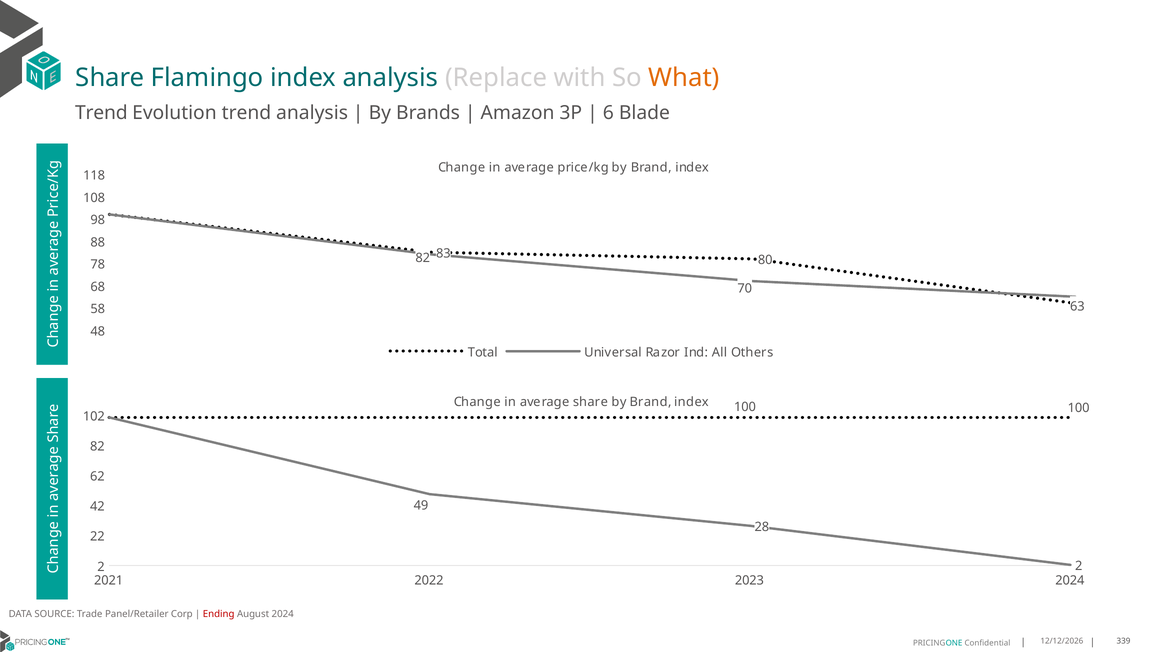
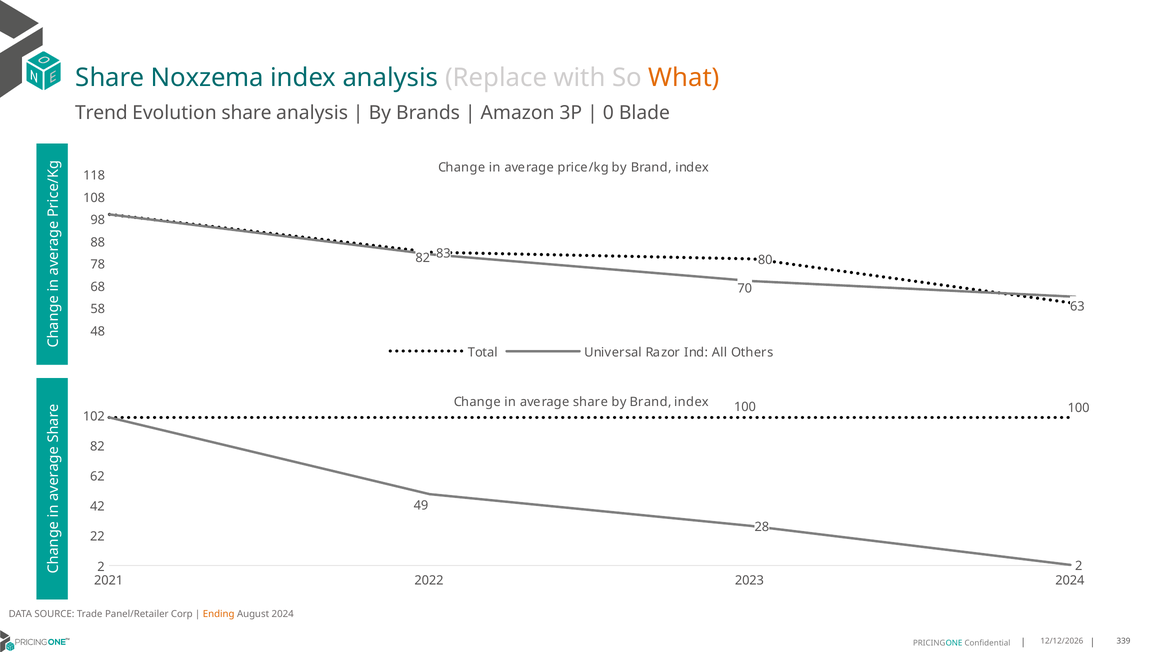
Flamingo: Flamingo -> Noxzema (207, 78)
Evolution trend: trend -> share (247, 113)
6: 6 -> 0 (608, 113)
Ending colour: red -> orange (219, 614)
